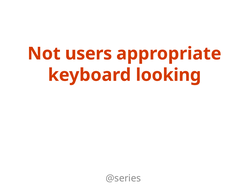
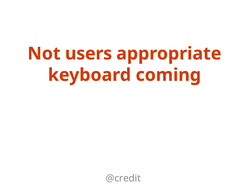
looking: looking -> coming (168, 75)
@series: @series -> @credit (123, 178)
